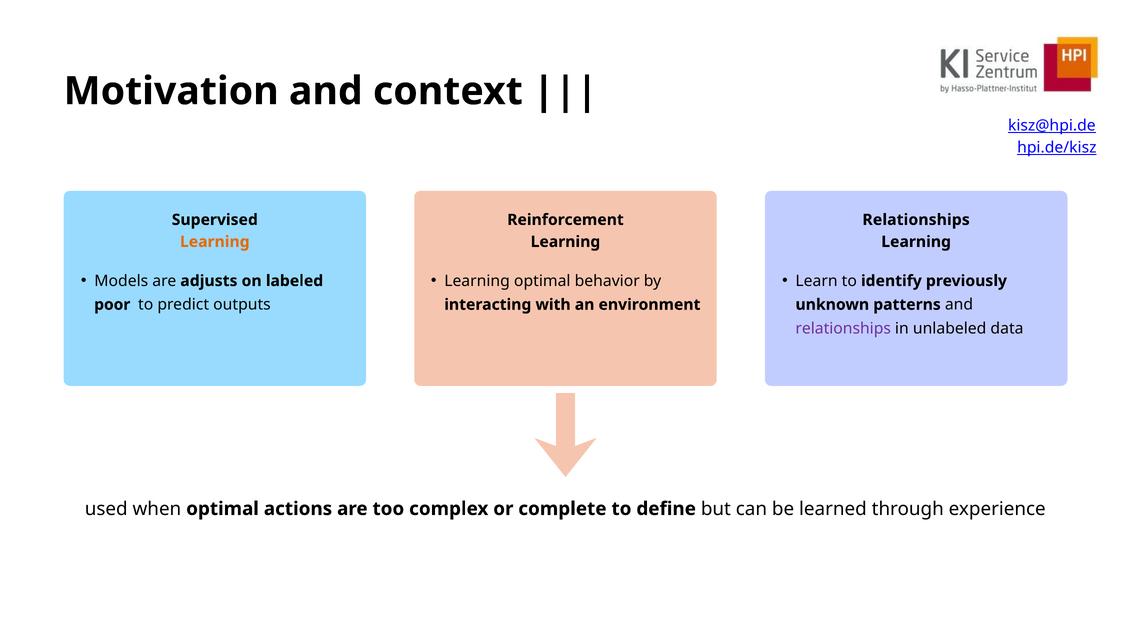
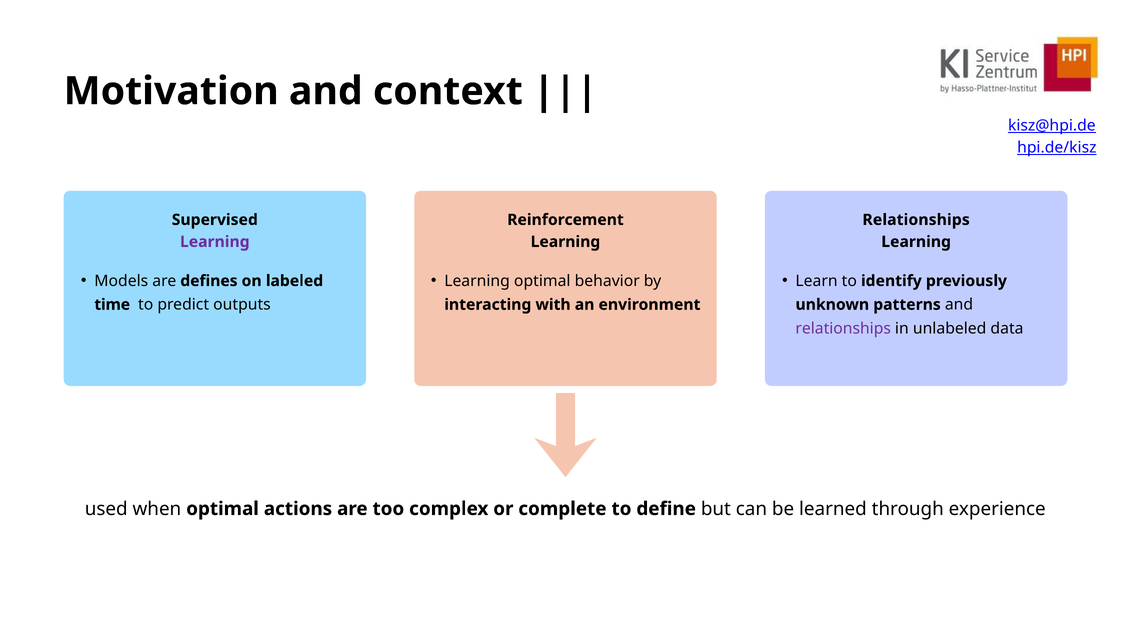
Learning colour: orange -> purple (215, 242)
adjusts: adjusts -> defines (209, 281)
poor: poor -> time (112, 305)
